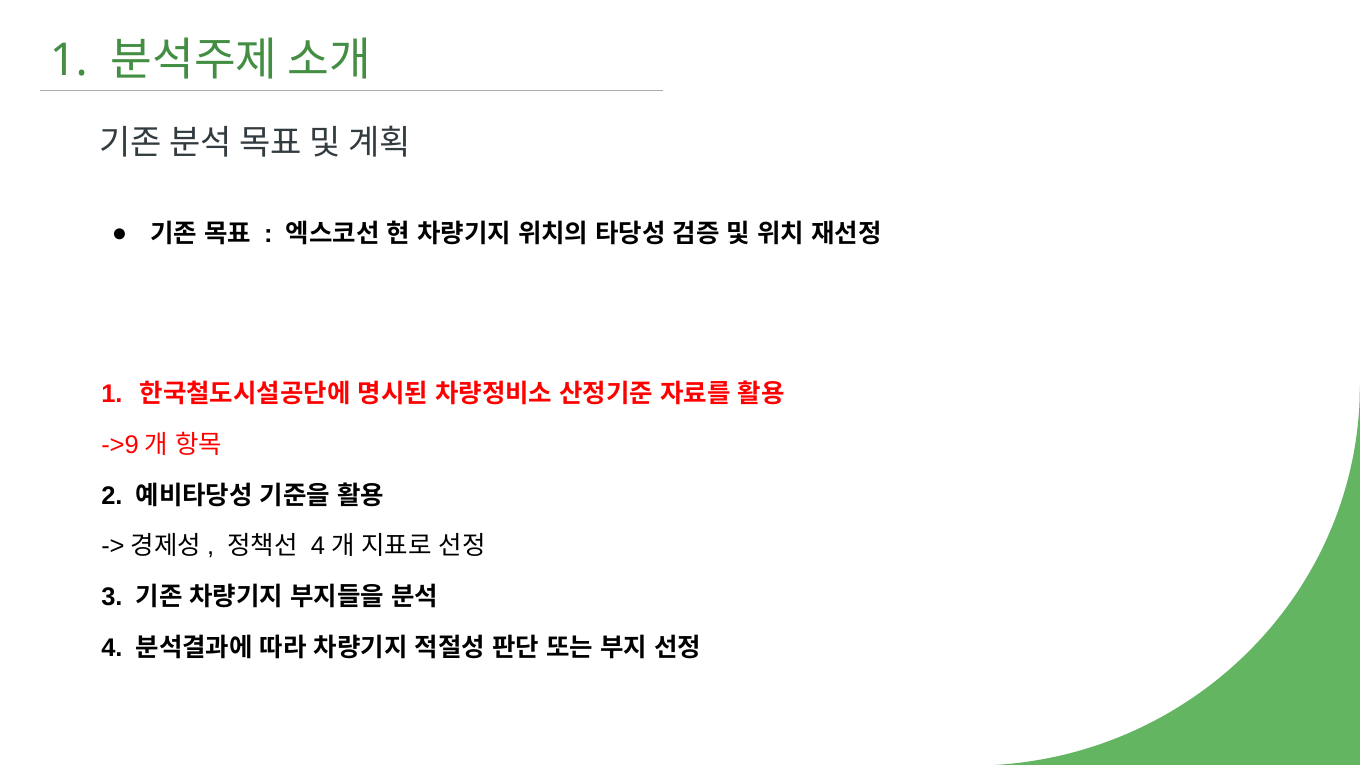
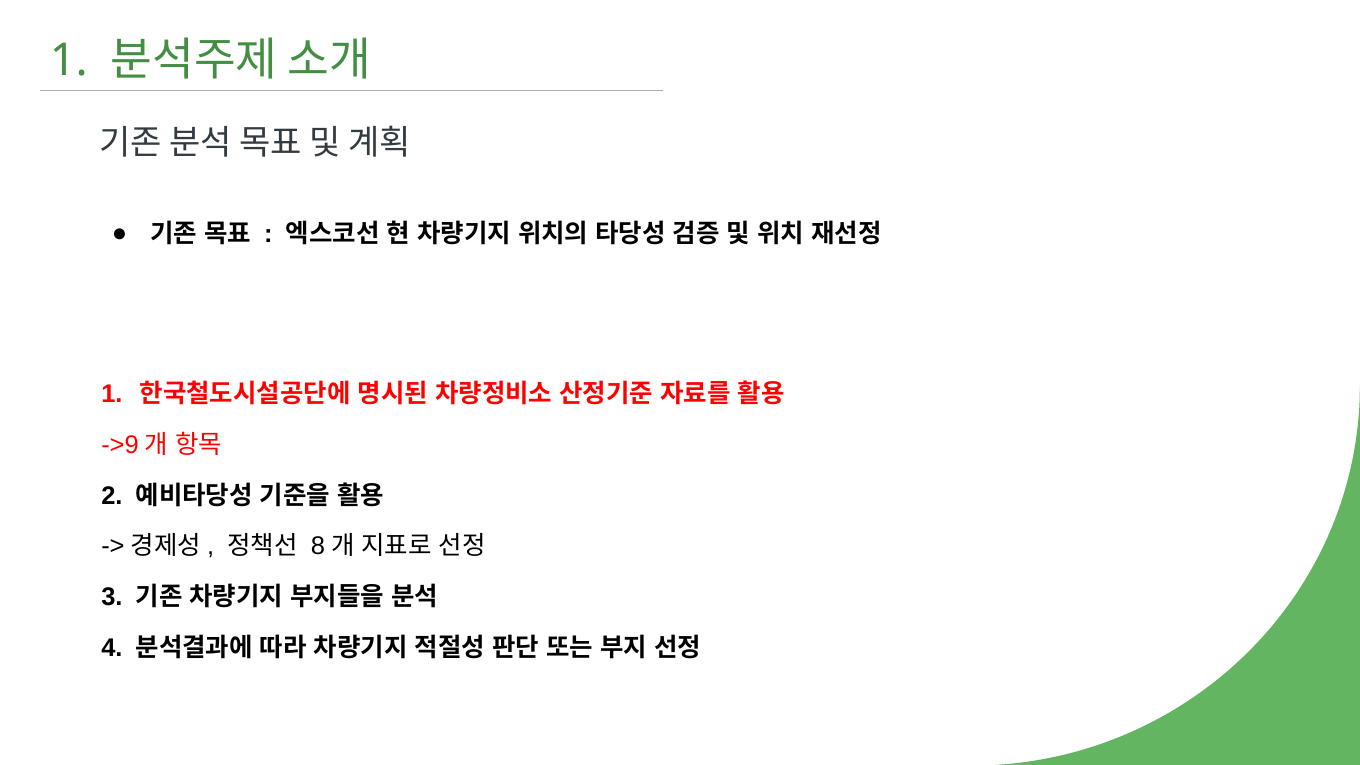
4: 4 -> 8 (318, 547)
